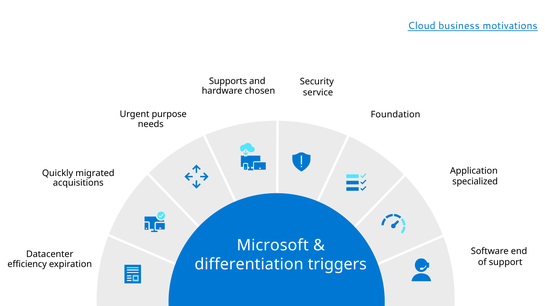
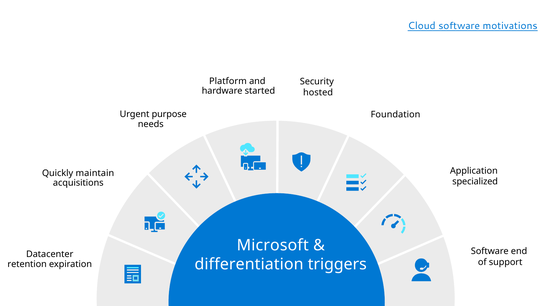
Cloud business: business -> software (459, 26)
Supports: Supports -> Platform (228, 81)
chosen: chosen -> started (260, 91)
service: service -> hosted (318, 93)
migrated: migrated -> maintain (95, 173)
efficiency: efficiency -> retention (27, 265)
